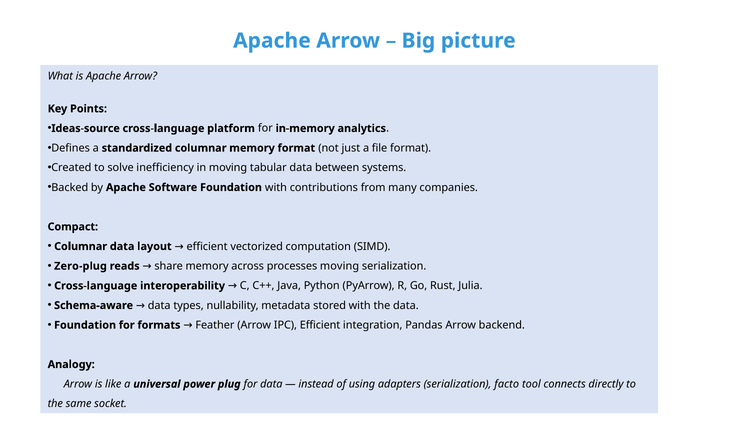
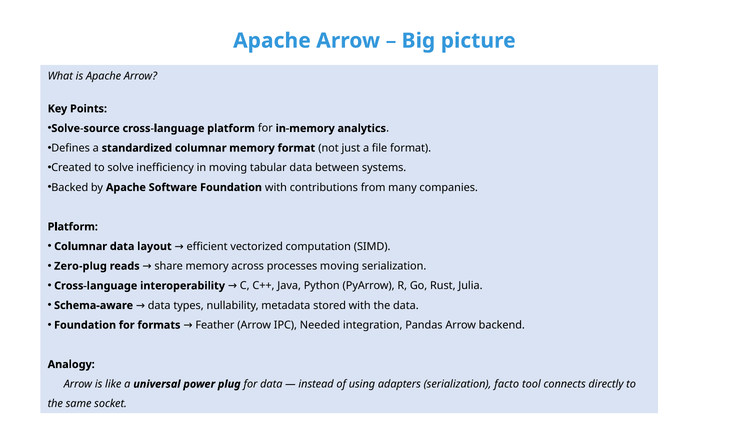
Ideas-source: Ideas-source -> Solve-source (86, 128)
Compact: Compact -> Platform (73, 226)
IPC Efficient: Efficient -> Needed (320, 325)
